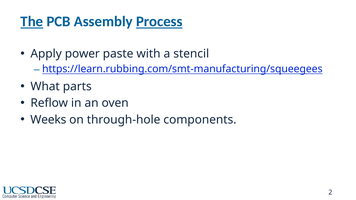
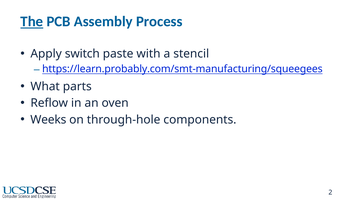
Process underline: present -> none (159, 22)
power: power -> switch (82, 54)
https://learn.rubbing.com/smt-manufacturing/squeegees: https://learn.rubbing.com/smt-manufacturing/squeegees -> https://learn.probably.com/smt-manufacturing/squeegees (182, 69)
